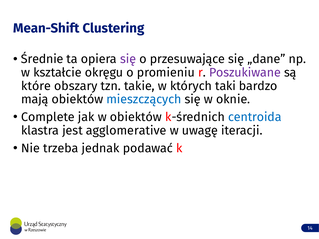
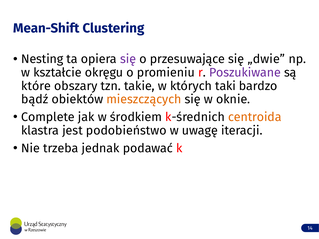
Średnie: Średnie -> Nesting (42, 59)
„dane: „dane -> „dwie (266, 59)
mają: mają -> bądź (35, 99)
mieszczących colour: blue -> orange (144, 99)
w obiektów: obiektów -> środkiem (136, 117)
centroida colour: blue -> orange (255, 117)
agglomerative: agglomerative -> podobieństwo (126, 131)
